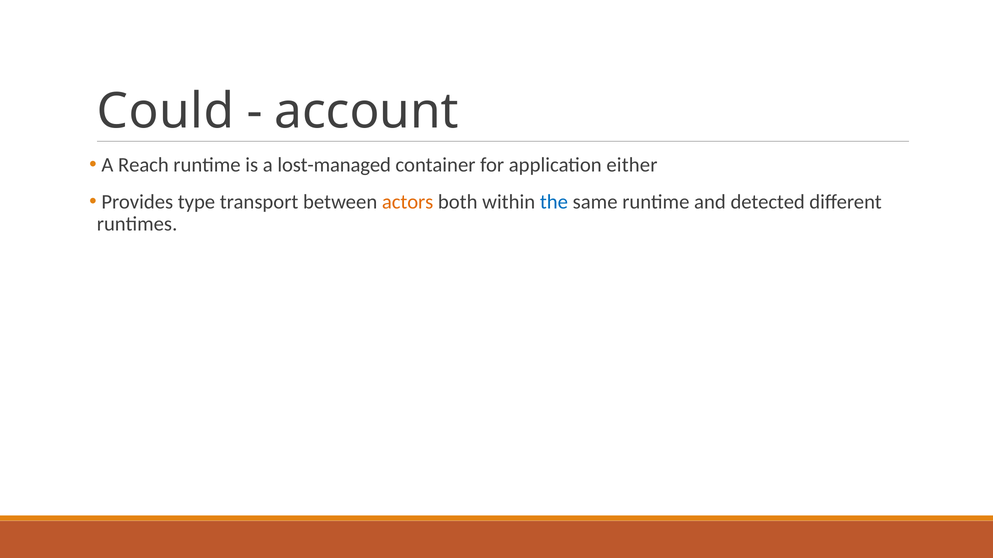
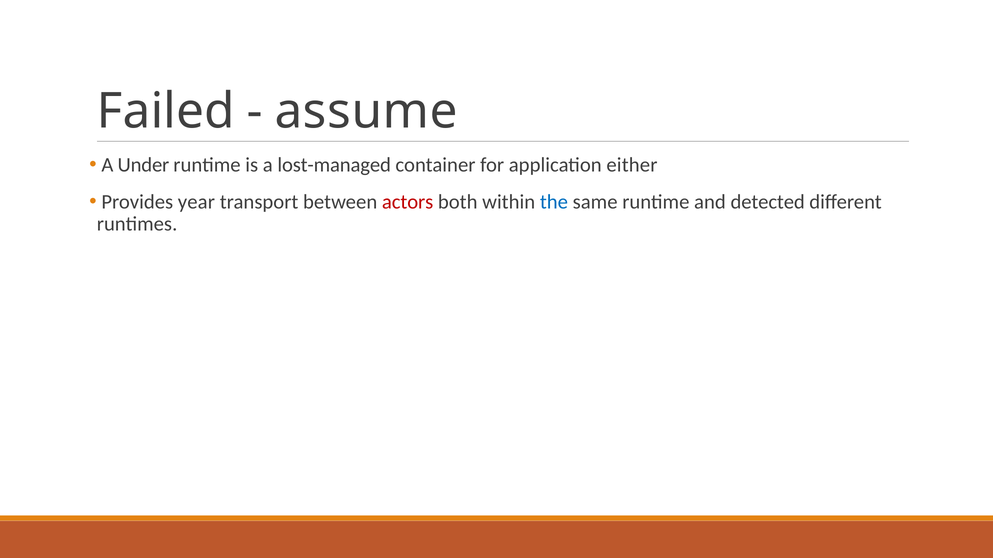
Could: Could -> Failed (166, 111)
account: account -> assume (366, 111)
Reach: Reach -> Under (143, 165)
type: type -> year (196, 202)
actors colour: orange -> red (408, 202)
